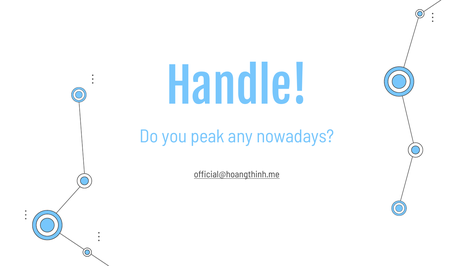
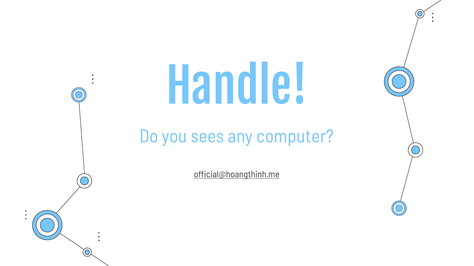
peak: peak -> sees (207, 137)
nowadays: nowadays -> computer (295, 137)
